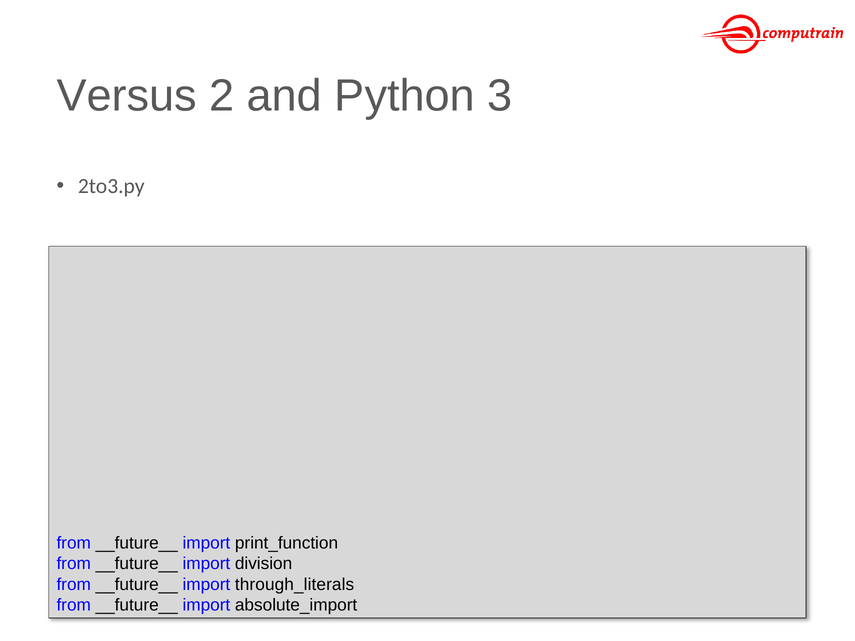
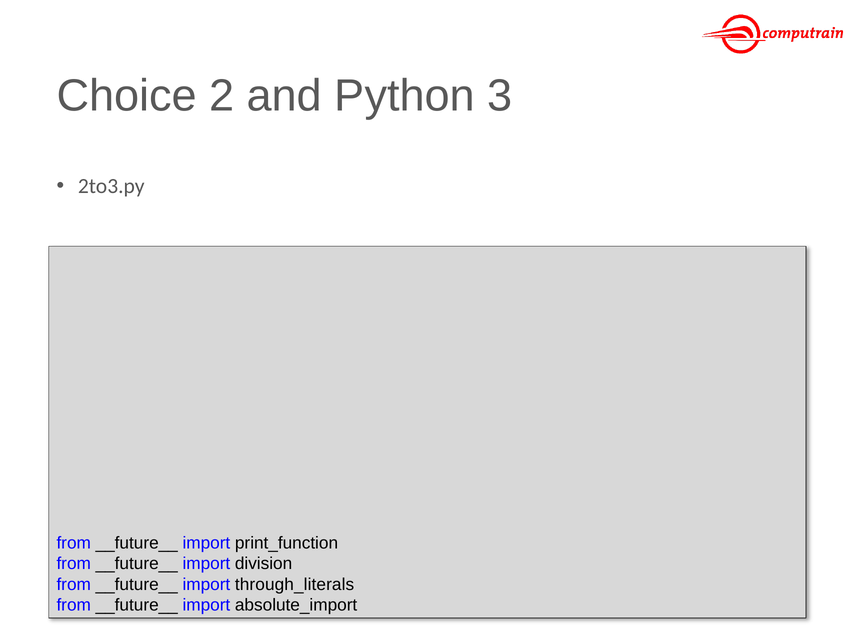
Versus: Versus -> Choice (127, 96)
